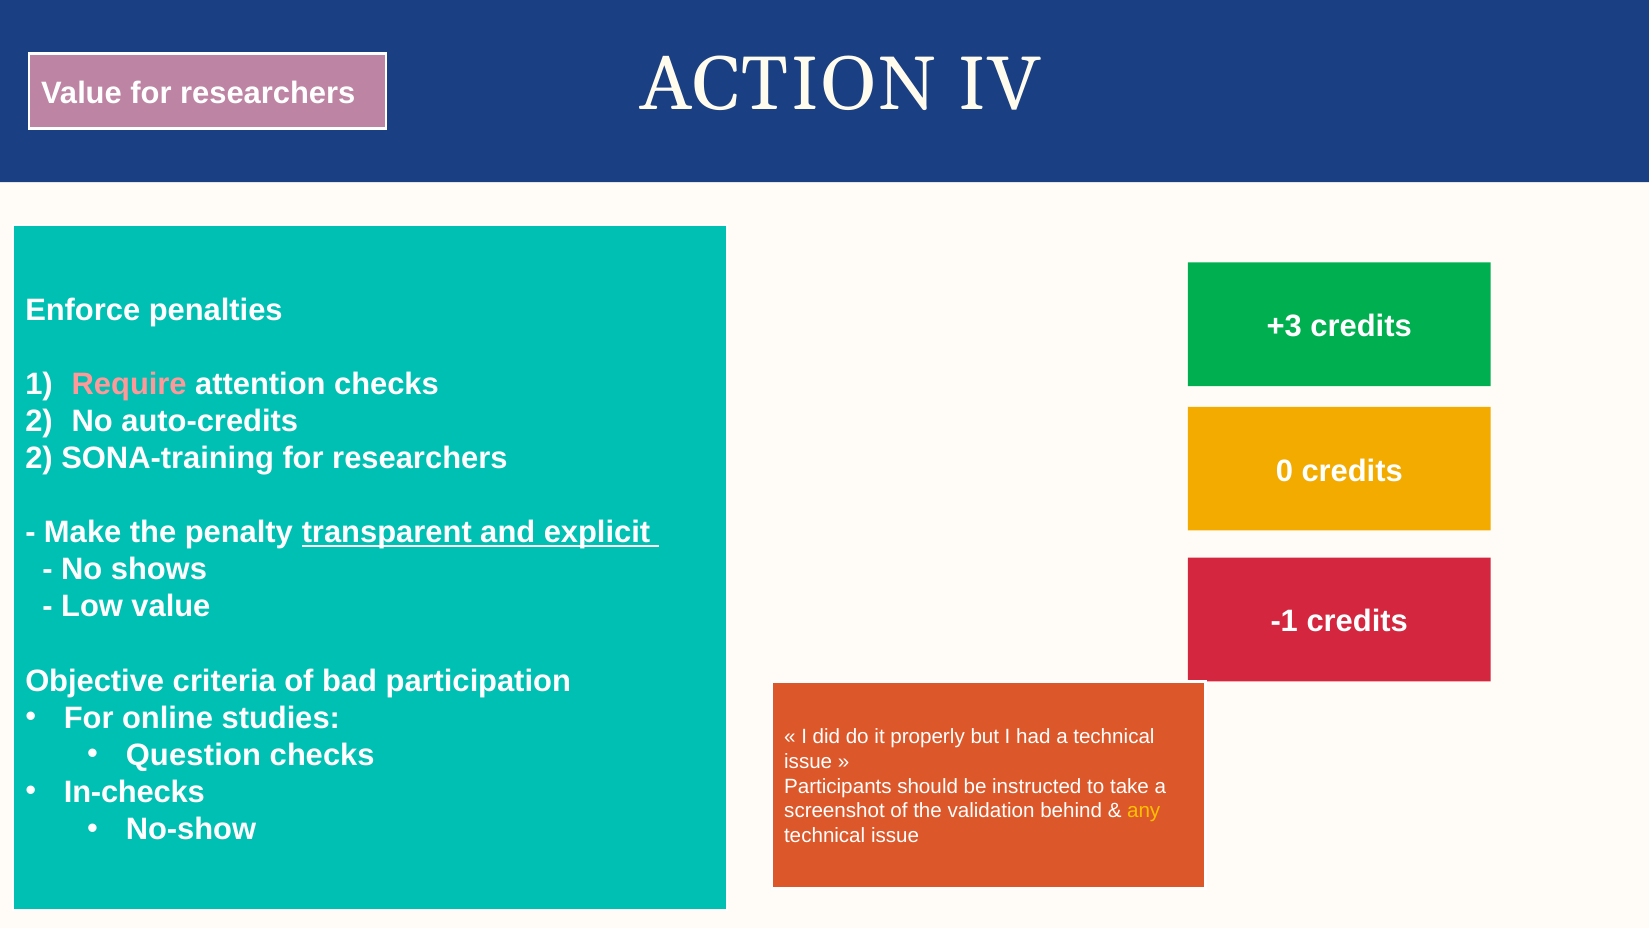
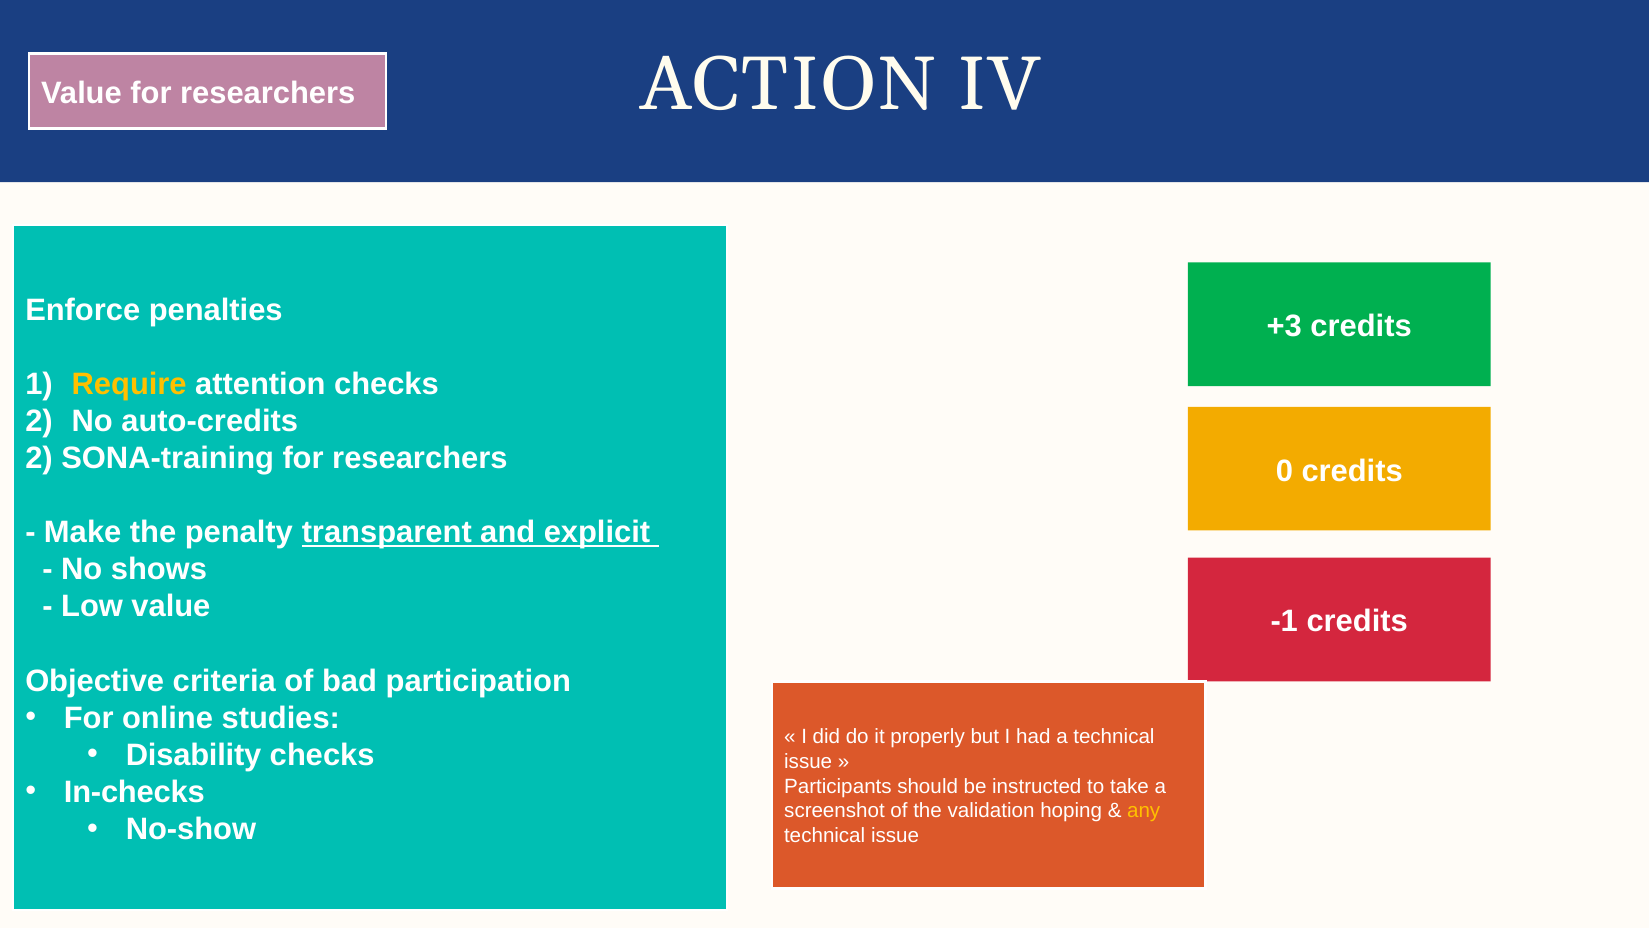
Require colour: pink -> yellow (129, 384)
Question: Question -> Disability (194, 755)
behind: behind -> hoping (1071, 811)
